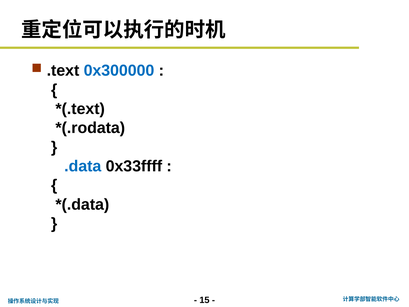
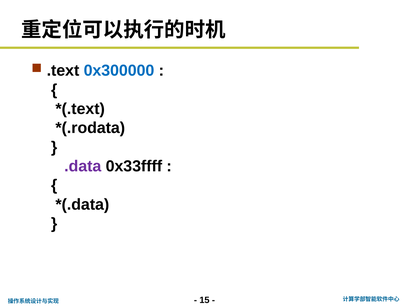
.data colour: blue -> purple (83, 166)
